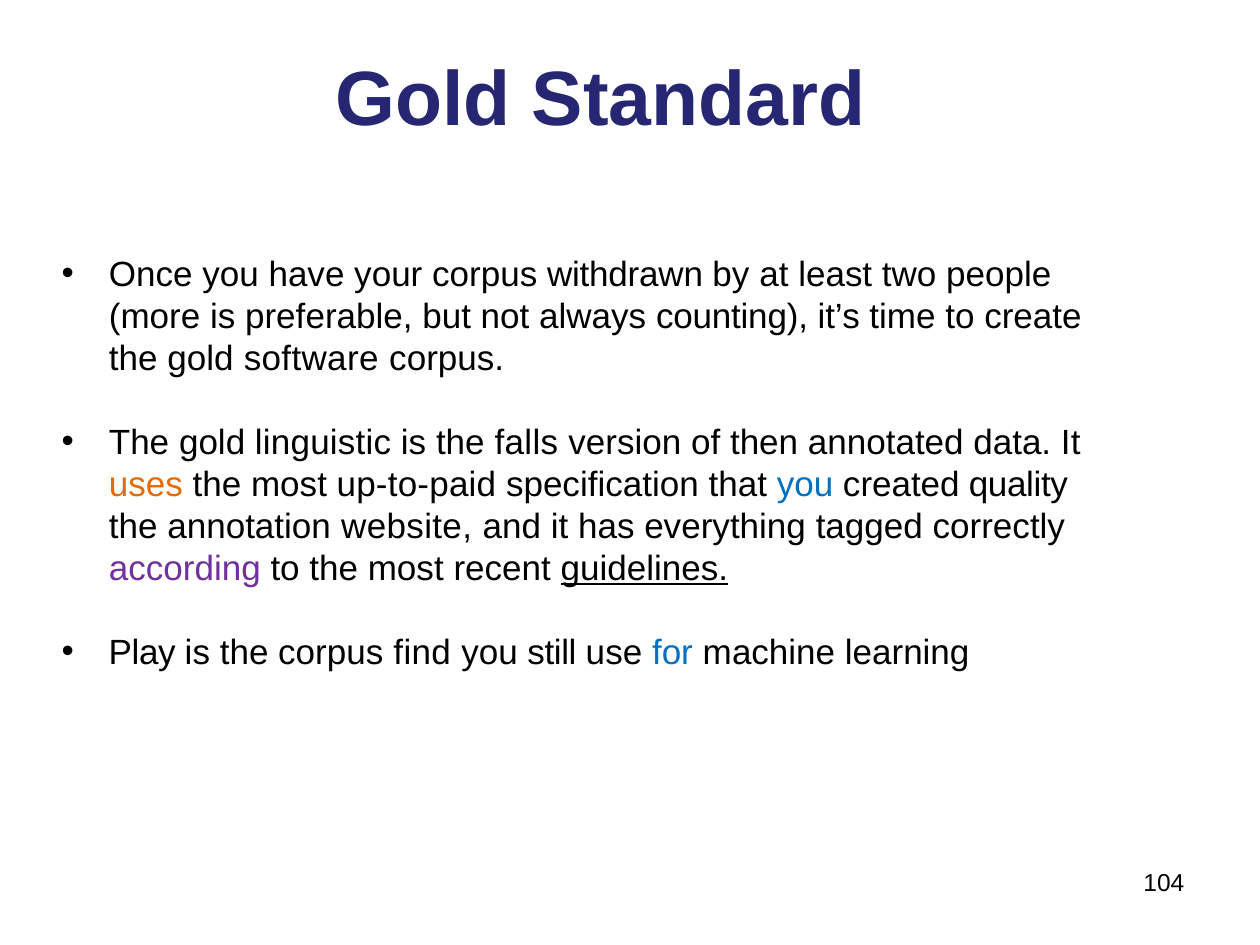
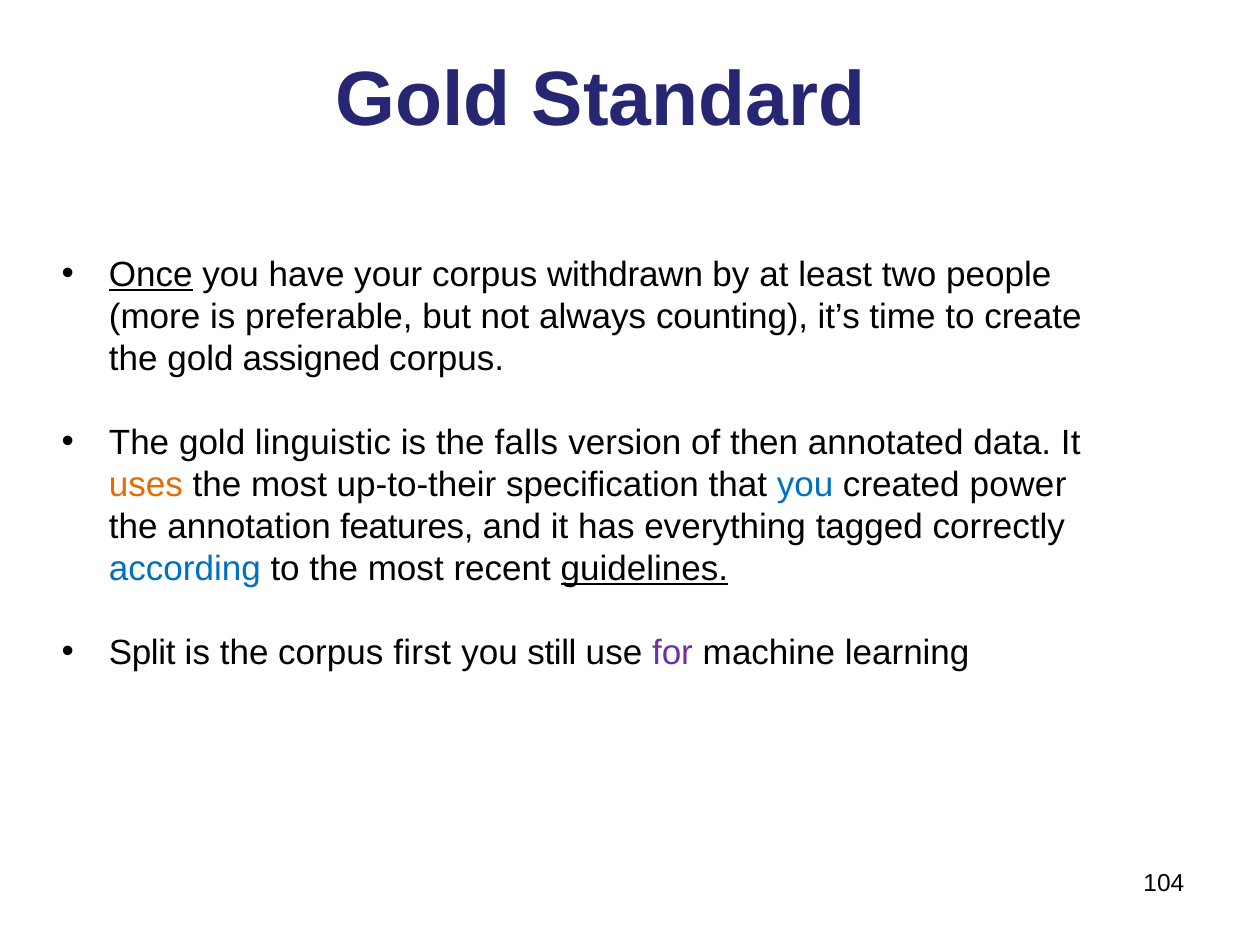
Once underline: none -> present (151, 275)
software: software -> assigned (312, 359)
up-to-paid: up-to-paid -> up-to-their (416, 485)
quality: quality -> power (1018, 485)
website: website -> features (407, 527)
according colour: purple -> blue (185, 569)
Play: Play -> Split (142, 653)
find: find -> first (422, 653)
for colour: blue -> purple (672, 653)
